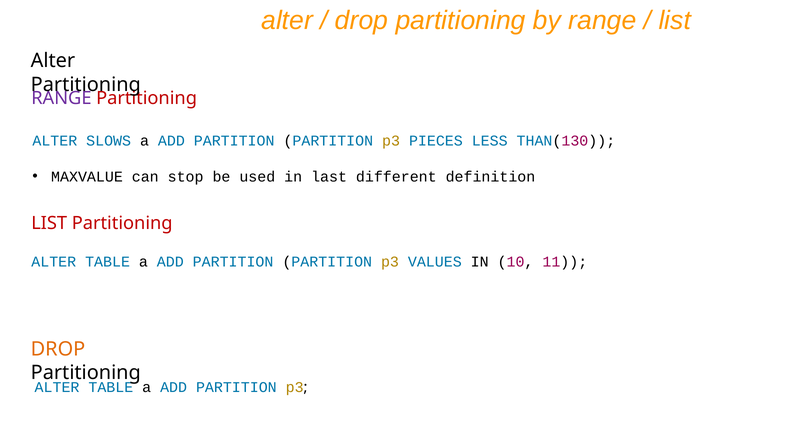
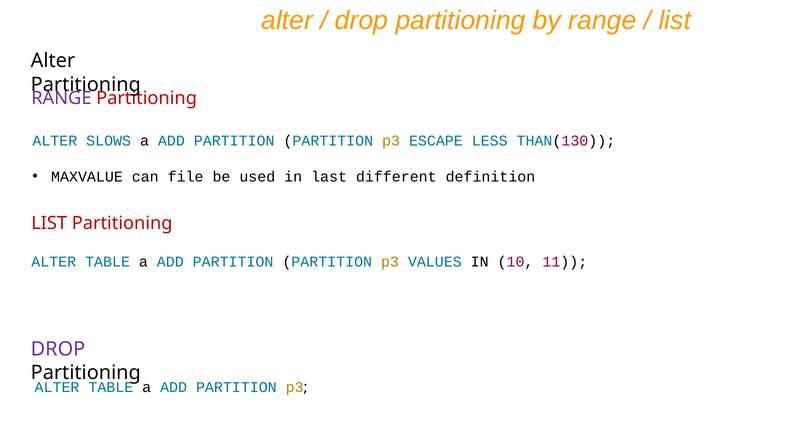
PIECES: PIECES -> ESCAPE (436, 141)
stop: stop -> file (186, 177)
DROP colour: orange -> purple (58, 349)
